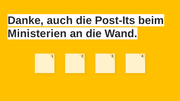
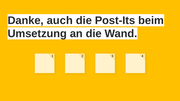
Ministerien: Ministerien -> Umsetzung (37, 34)
